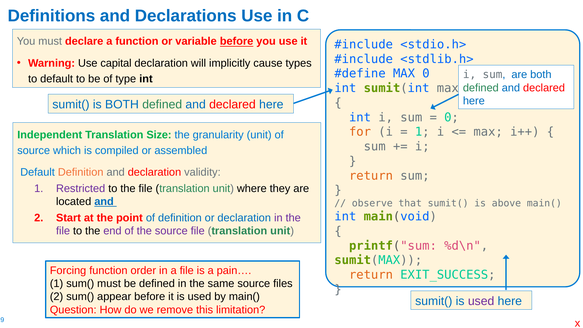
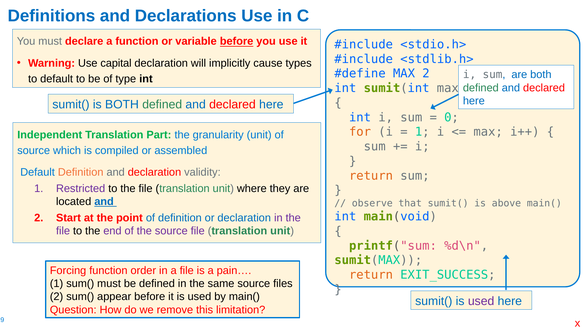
MAX 0: 0 -> 2 (426, 74)
Size: Size -> Part (159, 135)
